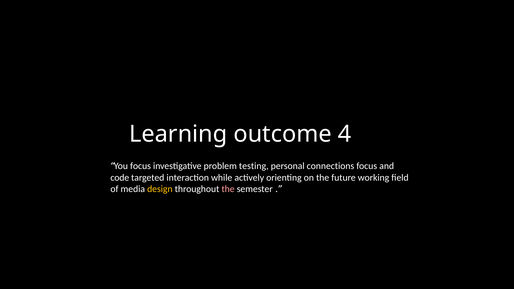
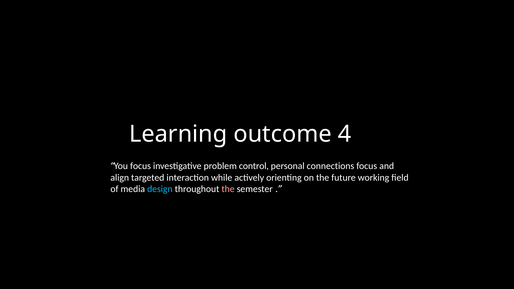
testing: testing -> control (254, 166)
code: code -> align (120, 178)
design colour: yellow -> light blue (160, 189)
